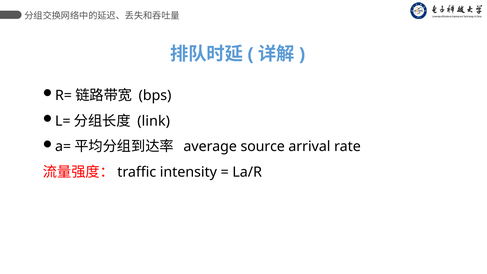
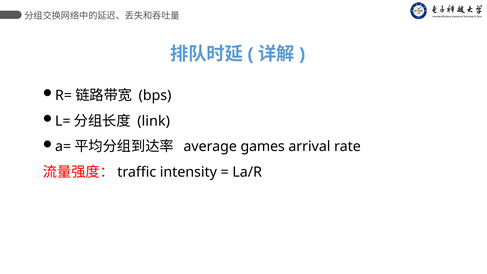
source: source -> games (263, 147)
